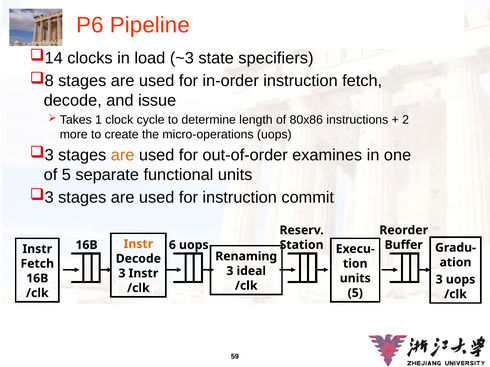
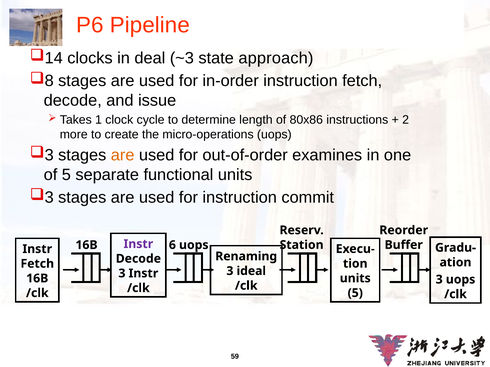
load: load -> deal (150, 58)
specifiers: specifiers -> approach (276, 58)
Instr colour: orange -> purple (138, 244)
